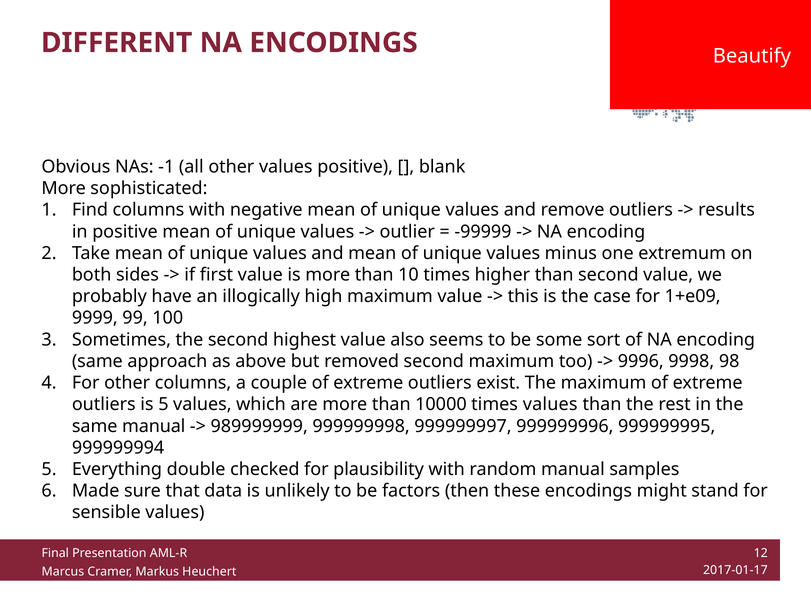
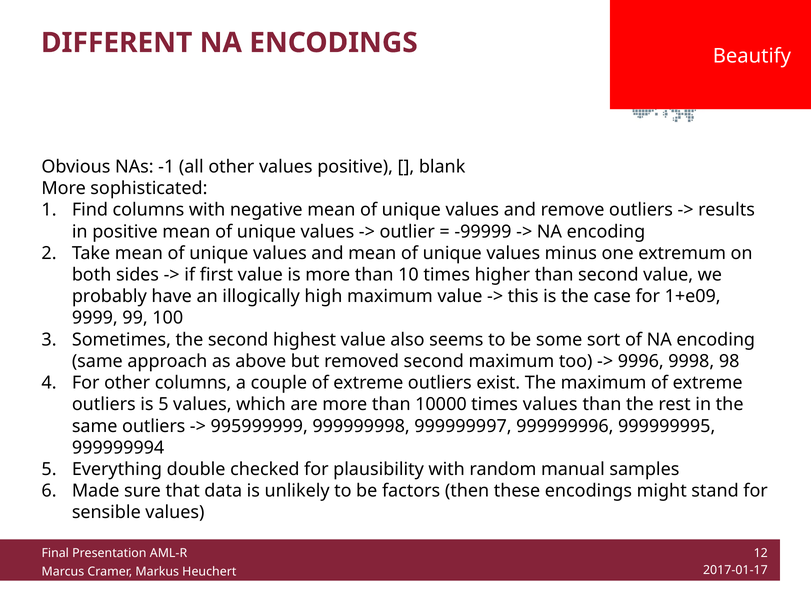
same manual: manual -> outliers (154, 426)
989999999: 989999999 -> 995999999 (259, 426)
